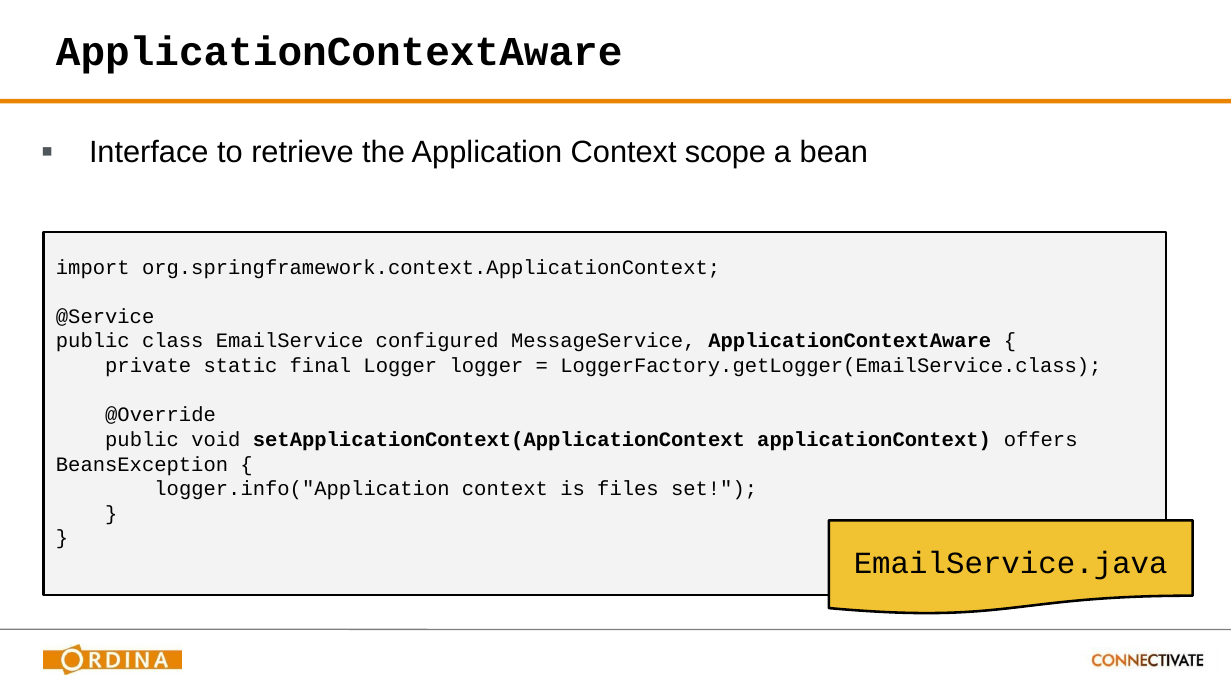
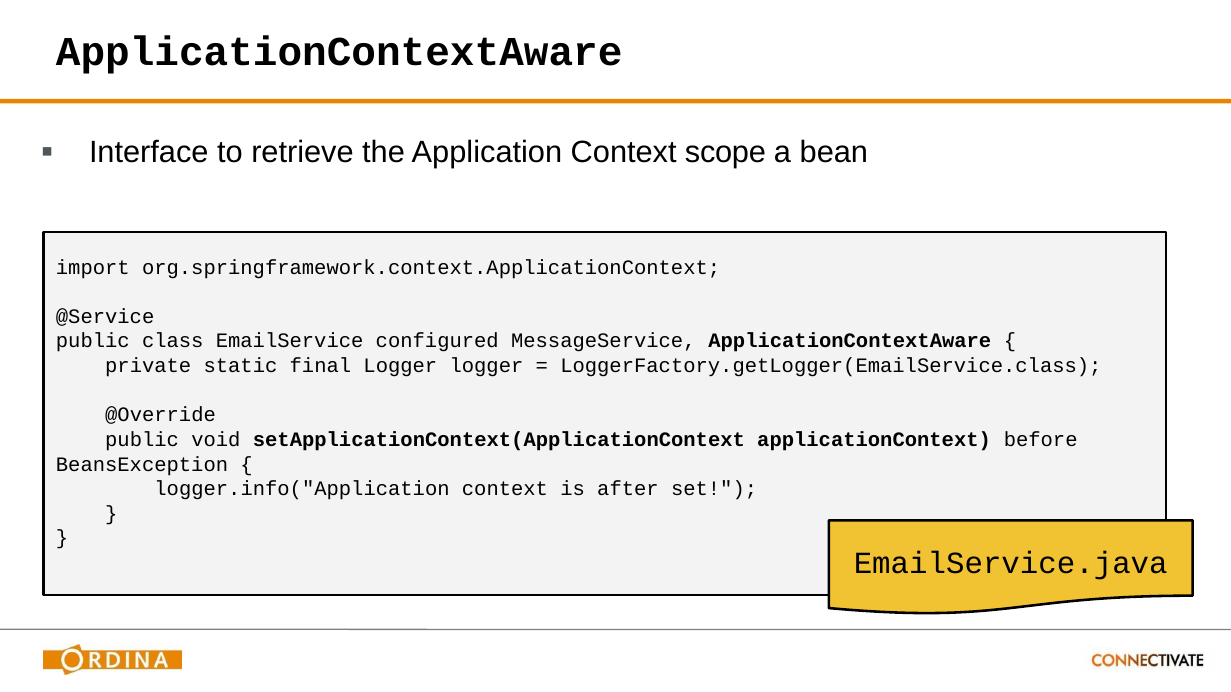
offers: offers -> before (1041, 440)
files: files -> after (628, 489)
